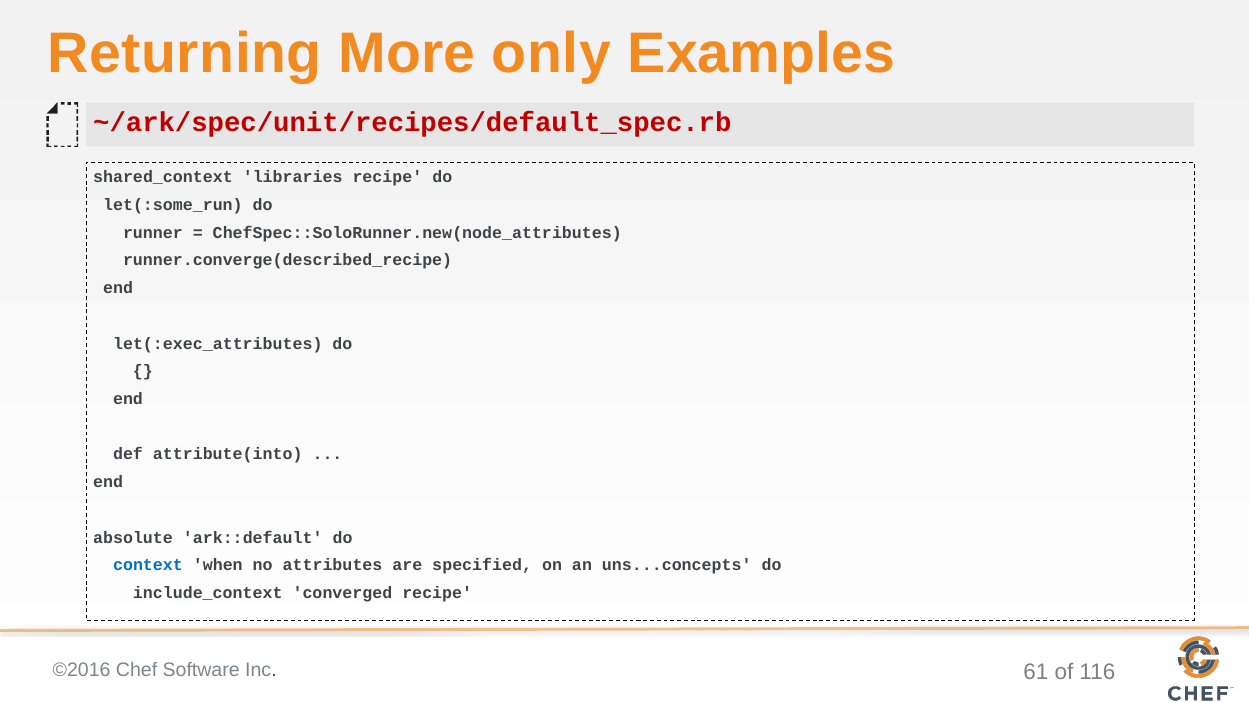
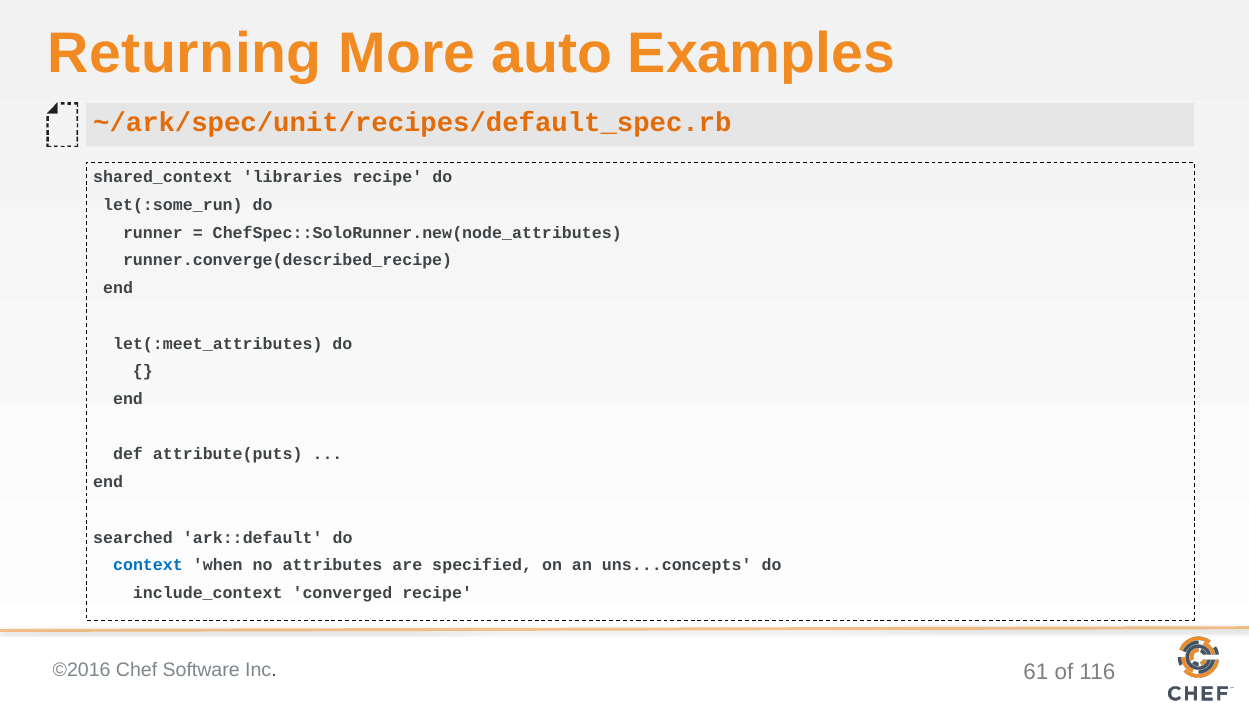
only: only -> auto (552, 54)
~/ark/spec/unit/recipes/default_spec.rb colour: red -> orange (412, 123)
let(:exec_attributes: let(:exec_attributes -> let(:meet_attributes (218, 343)
attribute(into: attribute(into -> attribute(puts (228, 454)
absolute: absolute -> searched (133, 537)
